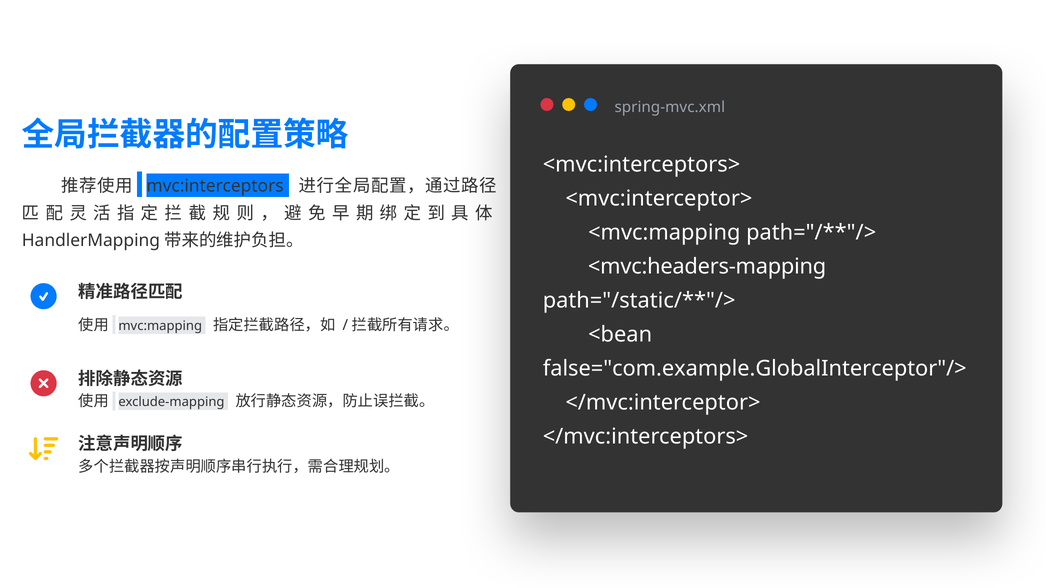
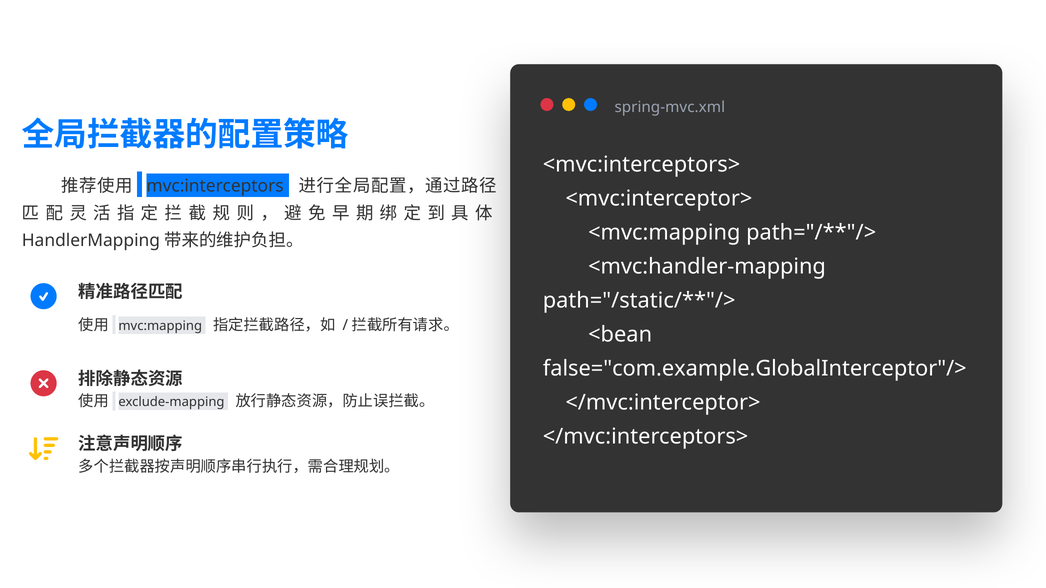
<mvc:headers-mapping: <mvc:headers-mapping -> <mvc:handler-mapping (707, 267)
